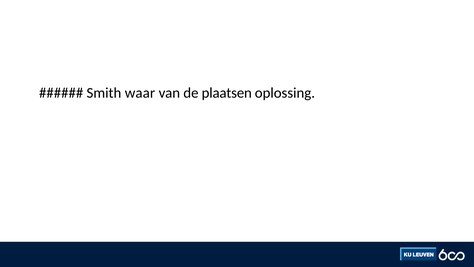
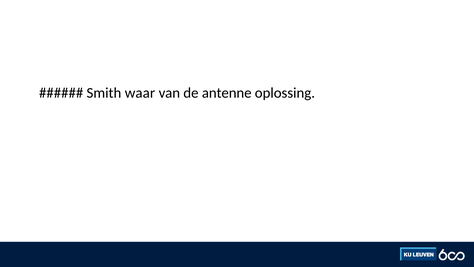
plaatsen: plaatsen -> antenne (227, 93)
